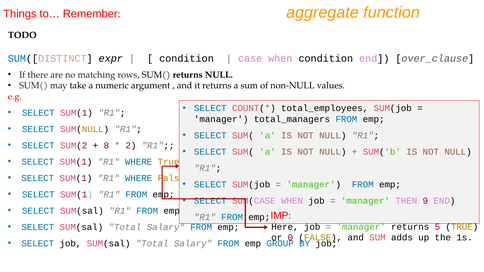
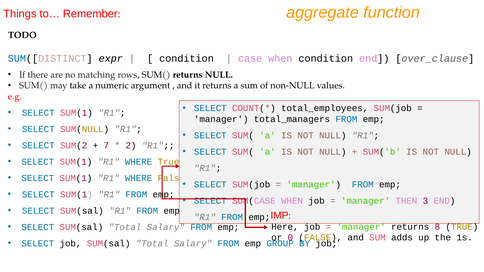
8: 8 -> 7 (106, 146)
9: 9 -> 3 (425, 201)
5: 5 -> 8 (437, 227)
